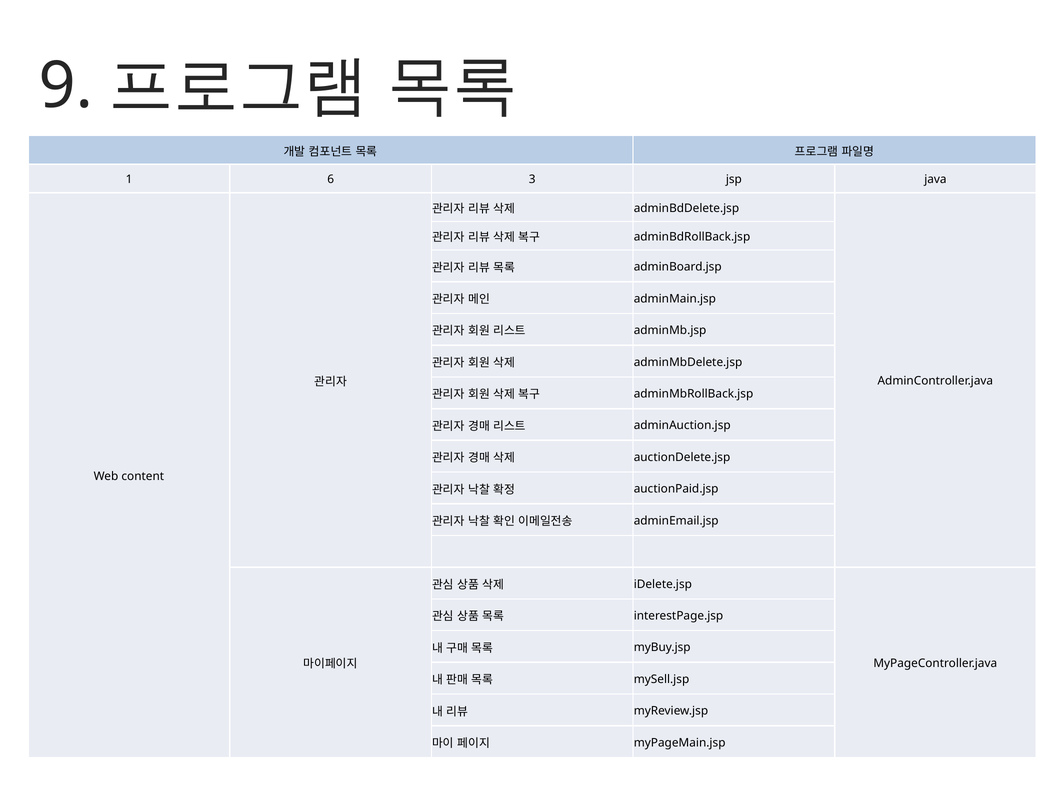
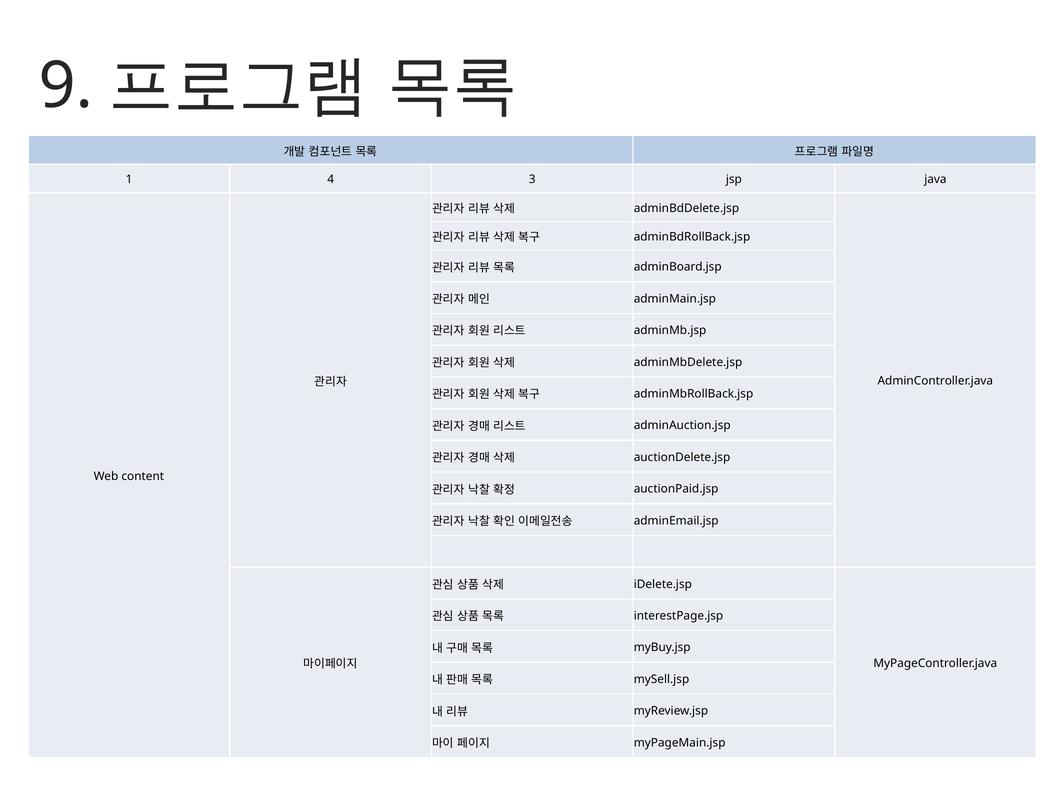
6: 6 -> 4 (331, 179)
